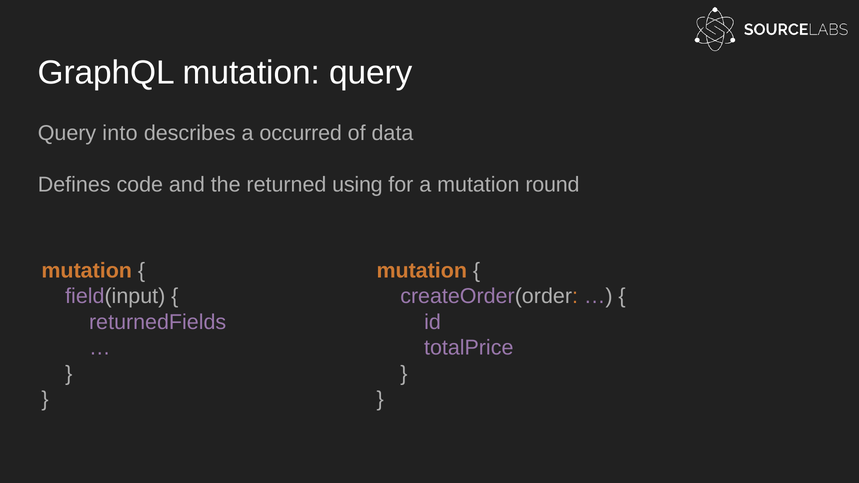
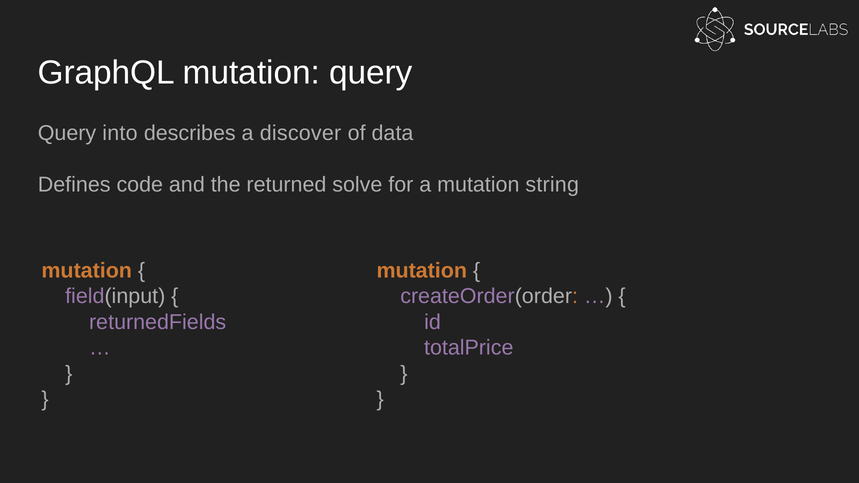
occurred: occurred -> discover (301, 133)
using: using -> solve (357, 185)
round: round -> string (552, 185)
